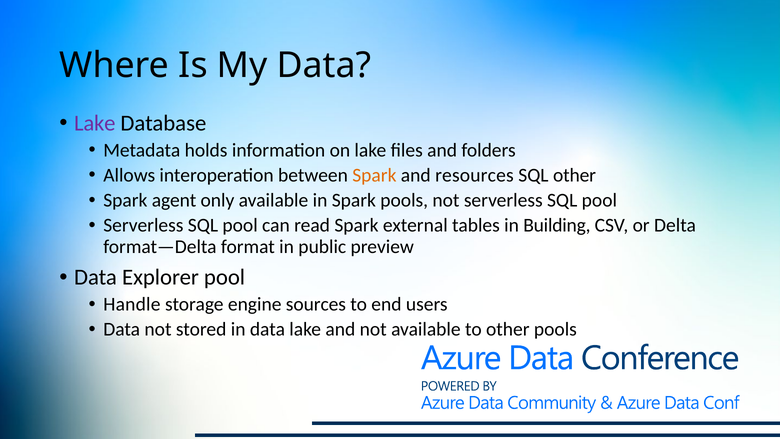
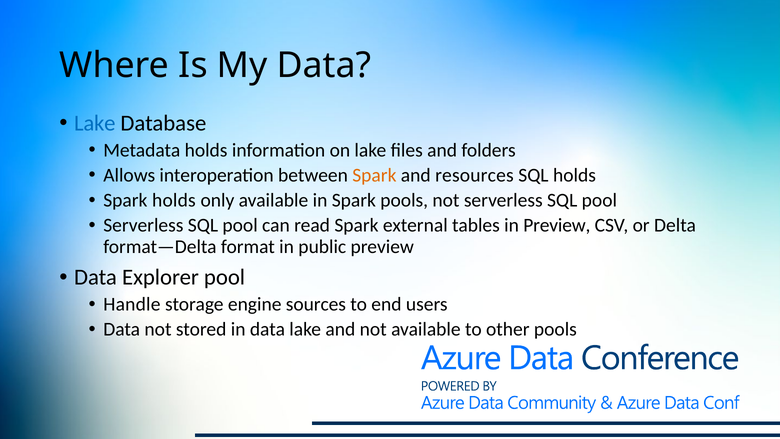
Lake colour: purple -> blue (95, 123)
SQL other: other -> holds (574, 175)
Spark agent: agent -> holds (174, 200)
in Building: Building -> Preview (557, 225)
